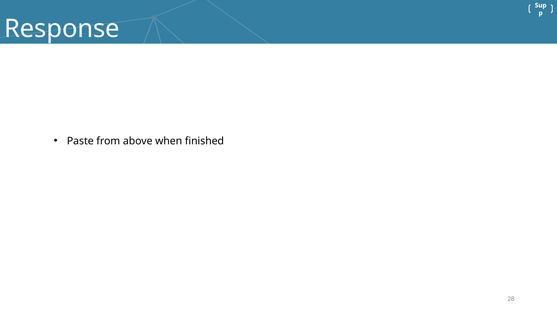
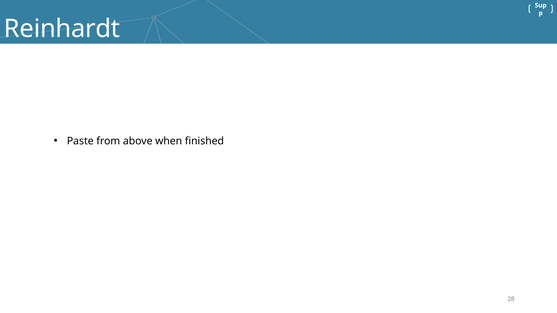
Response: Response -> Reinhardt (62, 29)
